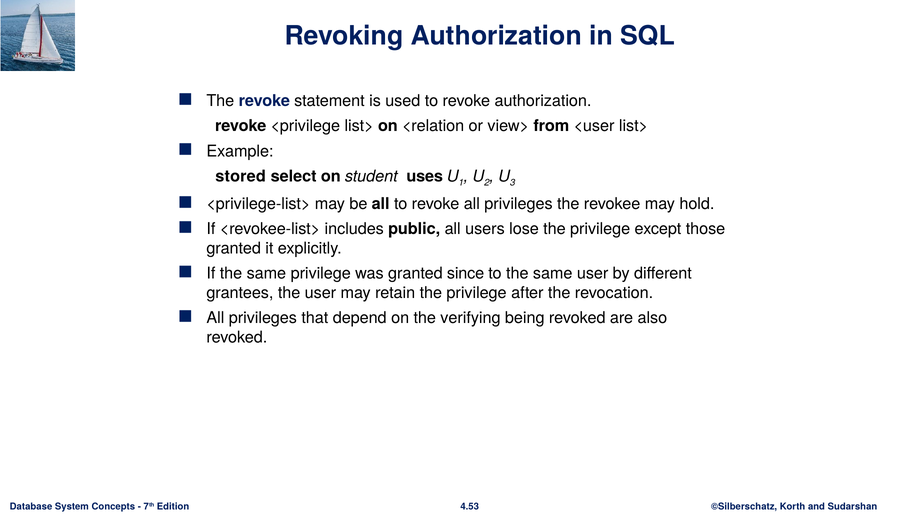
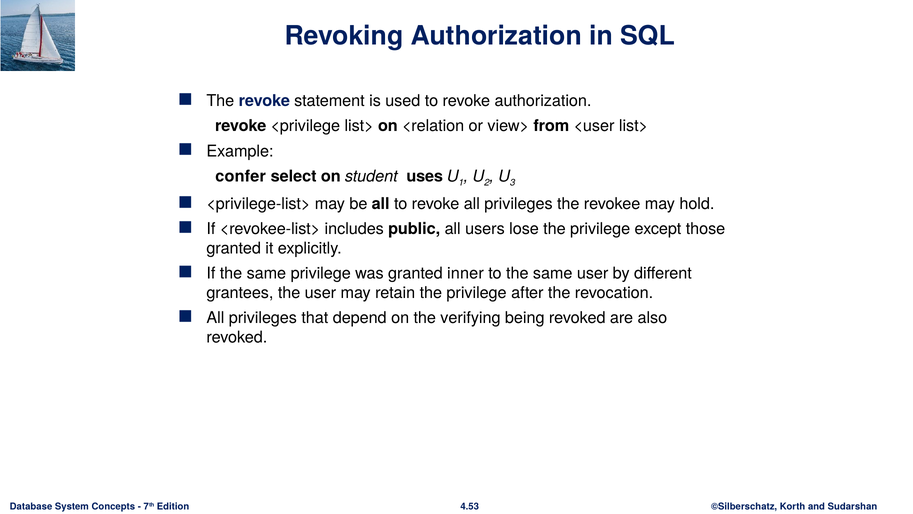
stored: stored -> confer (241, 176)
since: since -> inner (465, 273)
